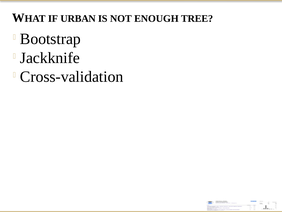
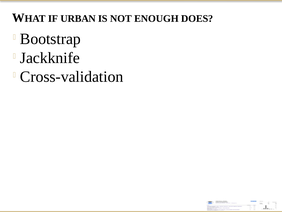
TREE: TREE -> DOES (197, 19)
